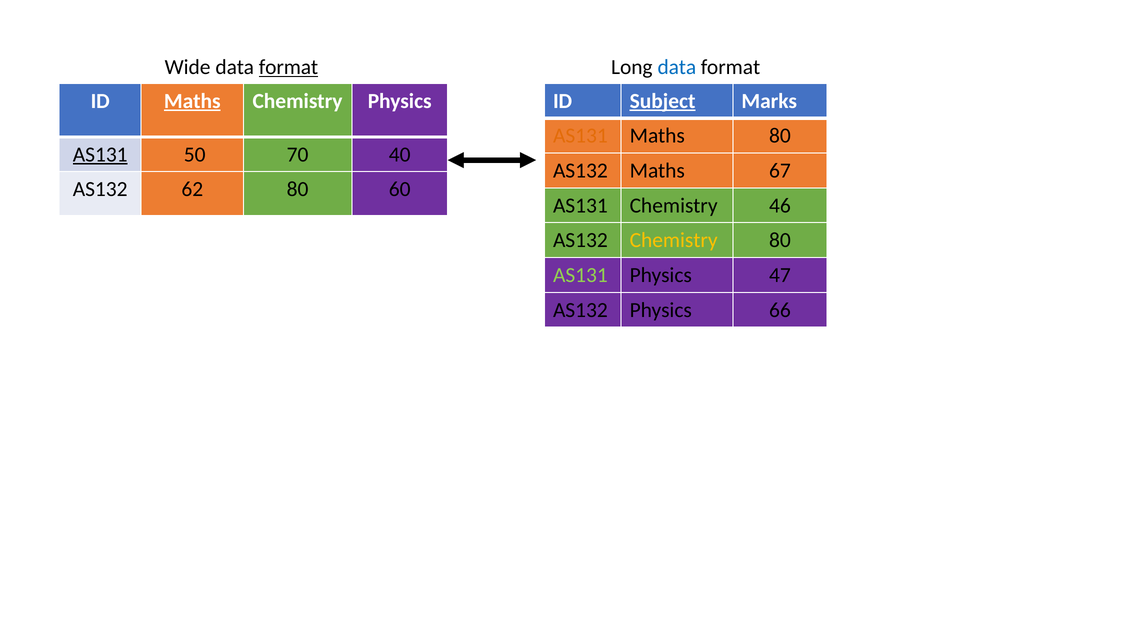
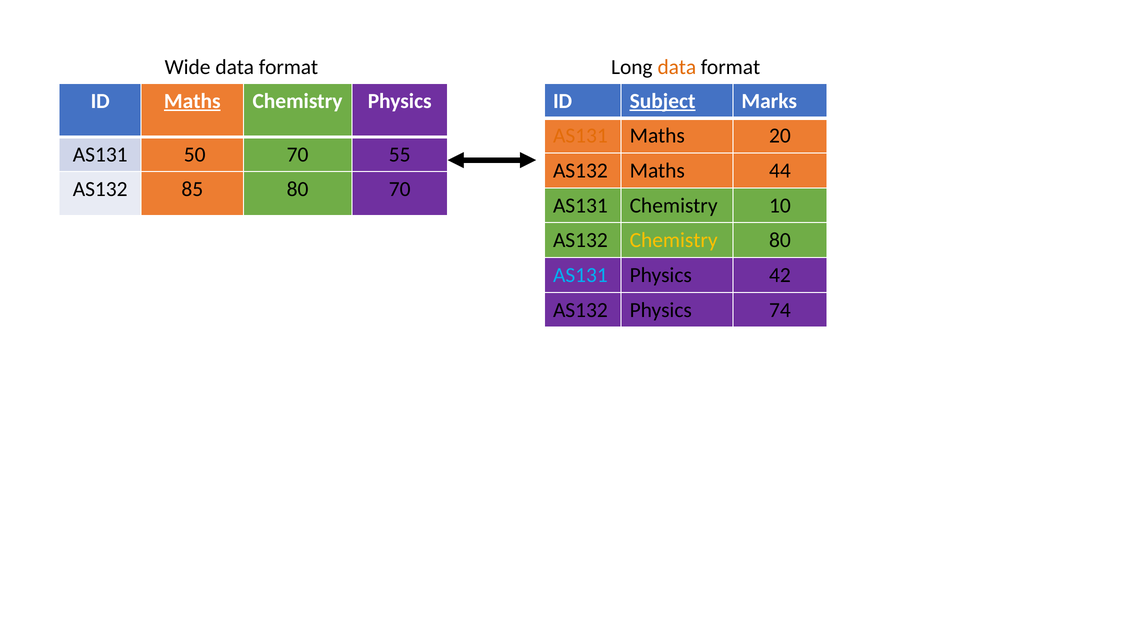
format underline: present -> none (288, 67)
data colour: blue -> orange (677, 67)
Maths 80: 80 -> 20 (780, 136)
AS131 underline: present -> none (100, 155)
40: 40 -> 55 (400, 155)
67: 67 -> 44 (780, 171)
62: 62 -> 85 (192, 189)
80 60: 60 -> 70 (400, 189)
46: 46 -> 10 (780, 206)
AS131 colour: light green -> light blue (580, 275)
47: 47 -> 42 (780, 275)
66: 66 -> 74 (780, 310)
